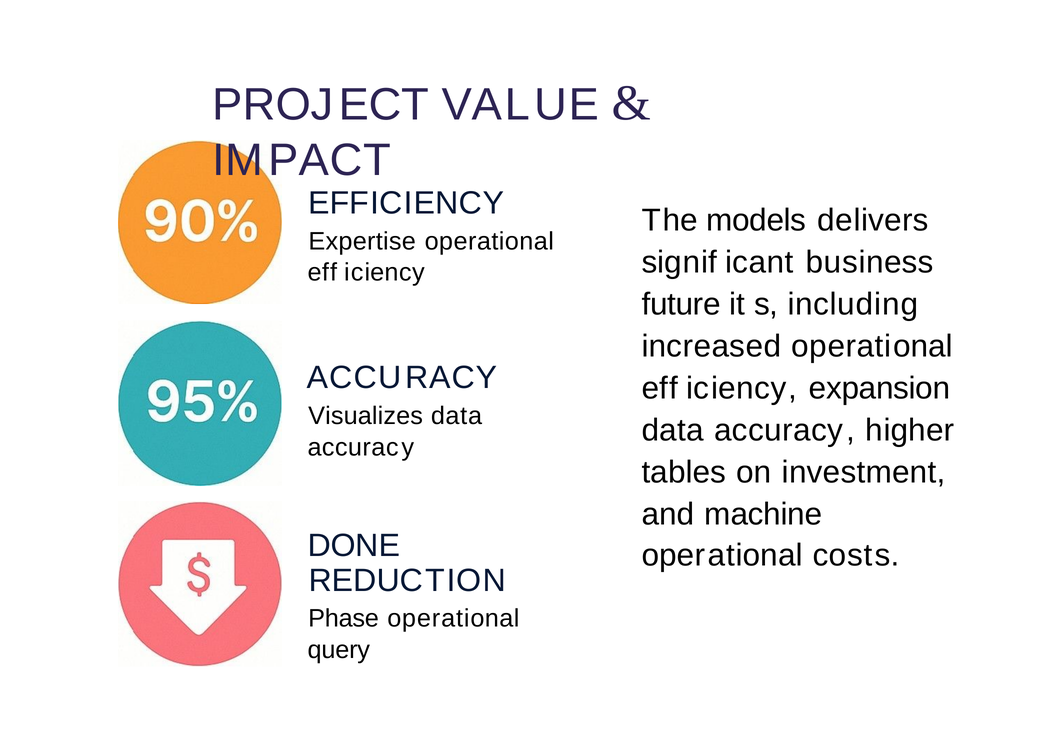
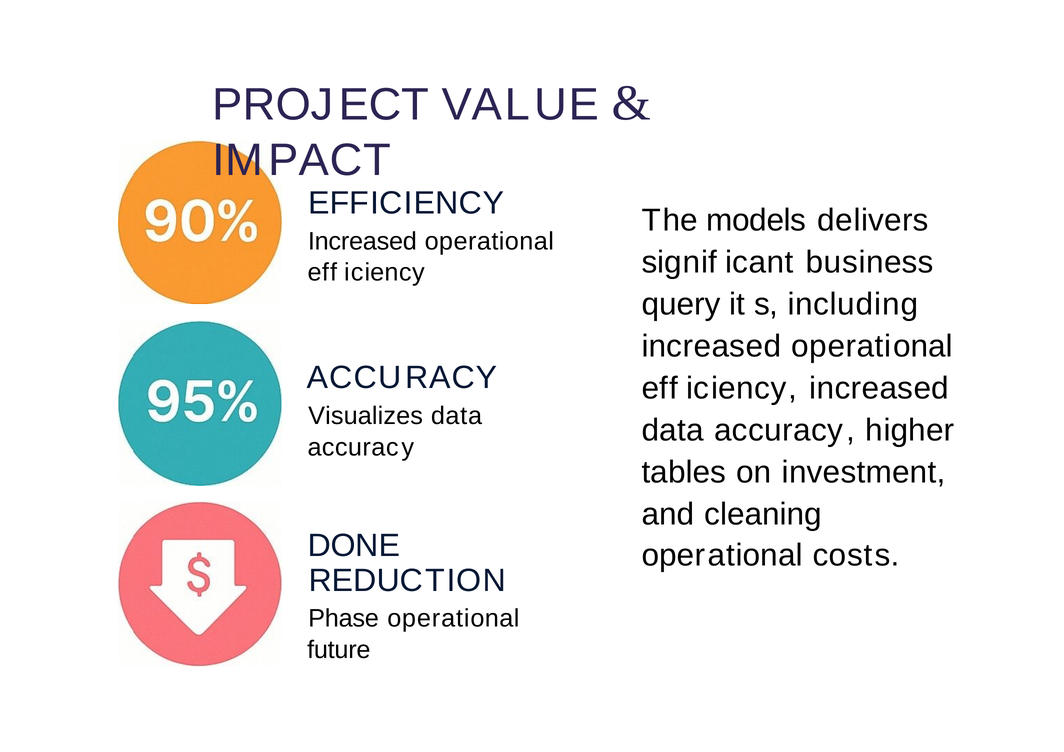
Expertise: Expertise -> Increased (362, 241)
future: future -> query (681, 305)
iciency expansion: expansion -> increased (879, 389)
machine: machine -> cleaning (763, 515)
query: query -> future (339, 650)
